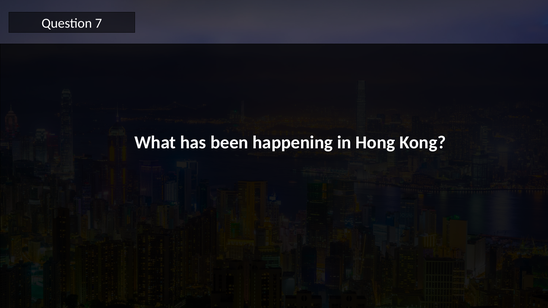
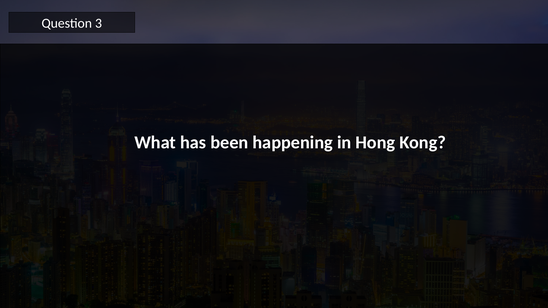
7: 7 -> 3 (99, 23)
